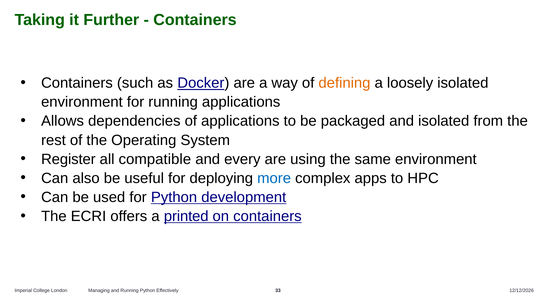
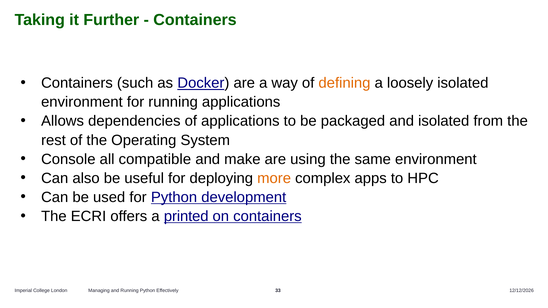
Register: Register -> Console (68, 159)
every: every -> make (242, 159)
more colour: blue -> orange (274, 178)
